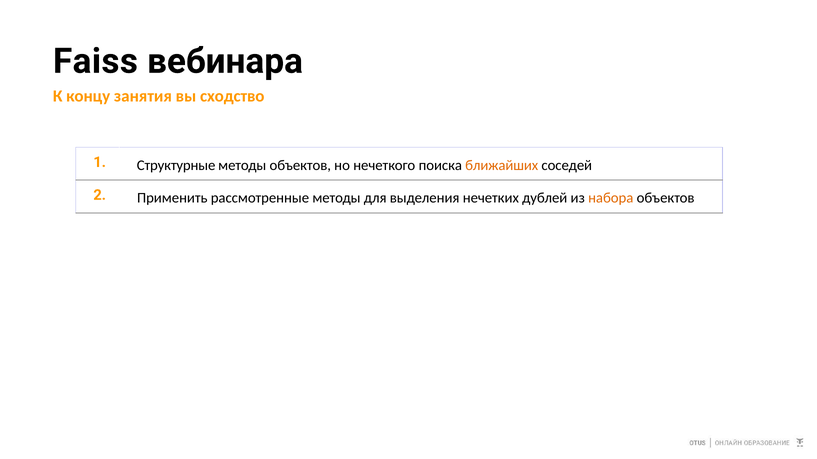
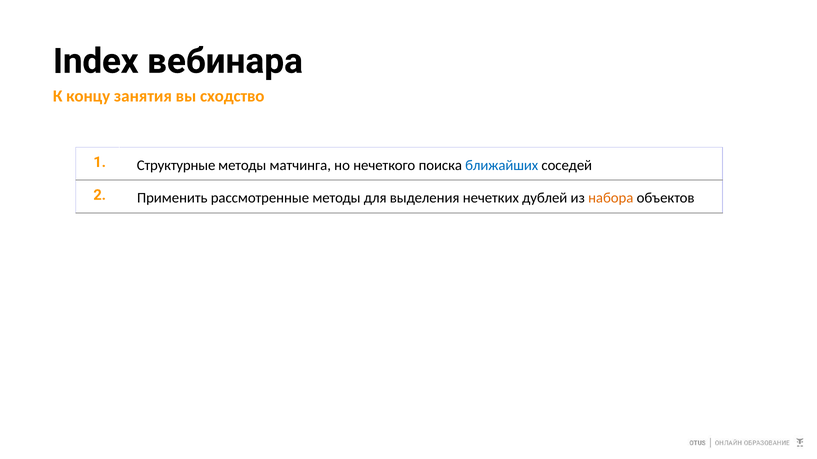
Faiss: Faiss -> Index (96, 61)
методы объектов: объектов -> матчинга (300, 165)
ближайших colour: orange -> blue (502, 165)
